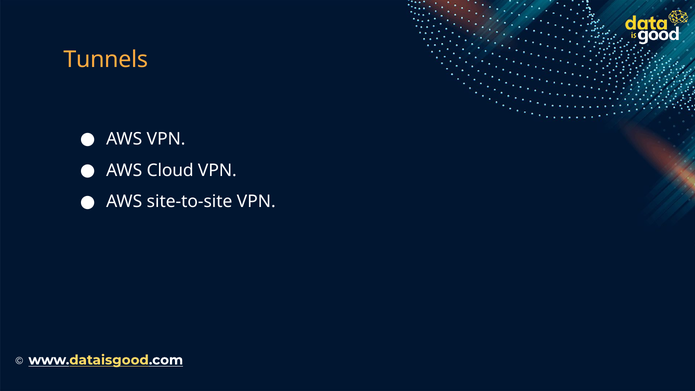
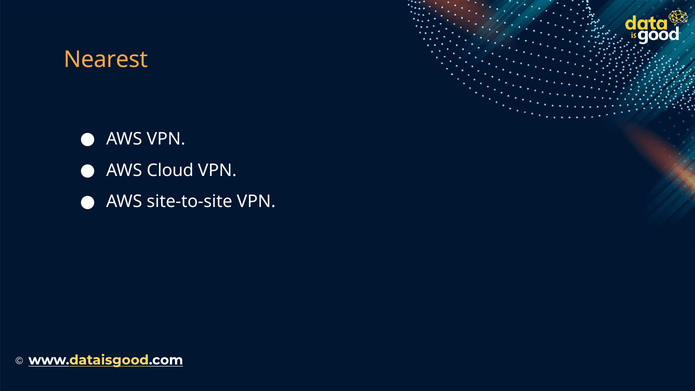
Tunnels: Tunnels -> Nearest (106, 59)
